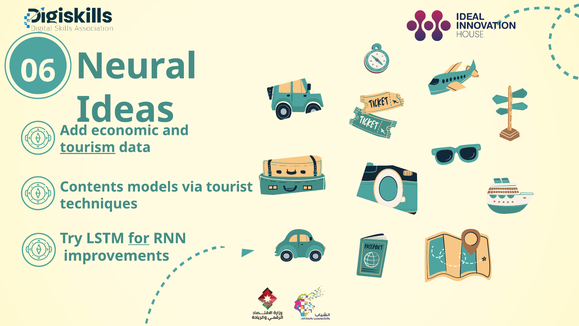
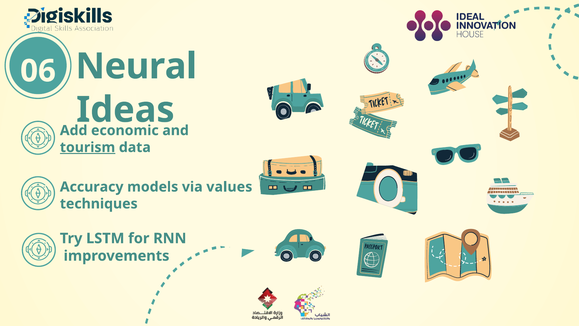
Contents: Contents -> Accuracy (92, 187)
tourist: tourist -> values (229, 187)
for underline: present -> none (139, 238)
